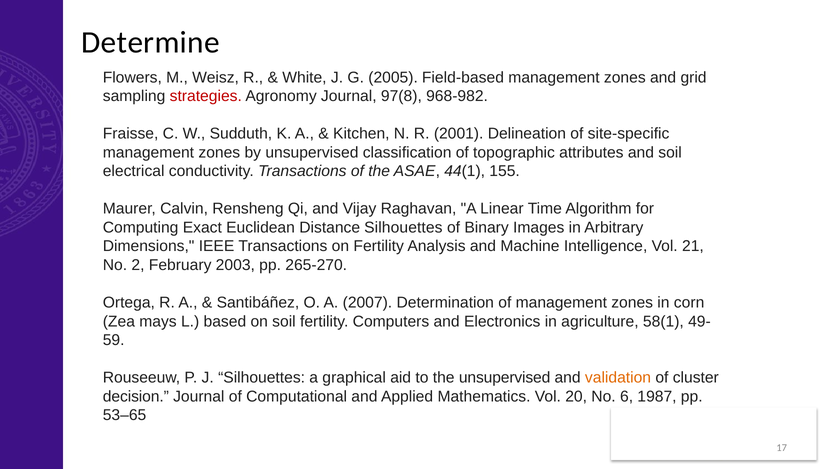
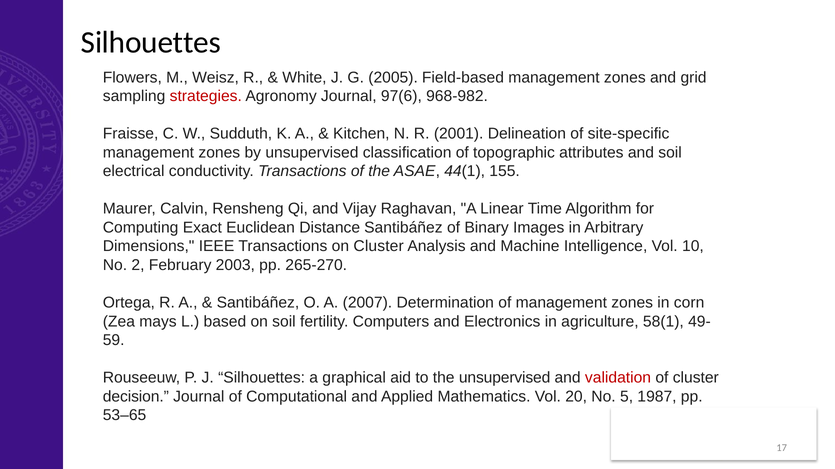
Determine: Determine -> Silhouettes (151, 42)
97(8: 97(8 -> 97(6 (401, 96)
Distance Silhouettes: Silhouettes -> Santibáñez (403, 228)
on Fertility: Fertility -> Cluster (379, 247)
21: 21 -> 10 (693, 247)
validation colour: orange -> red (618, 378)
6: 6 -> 5 (627, 397)
